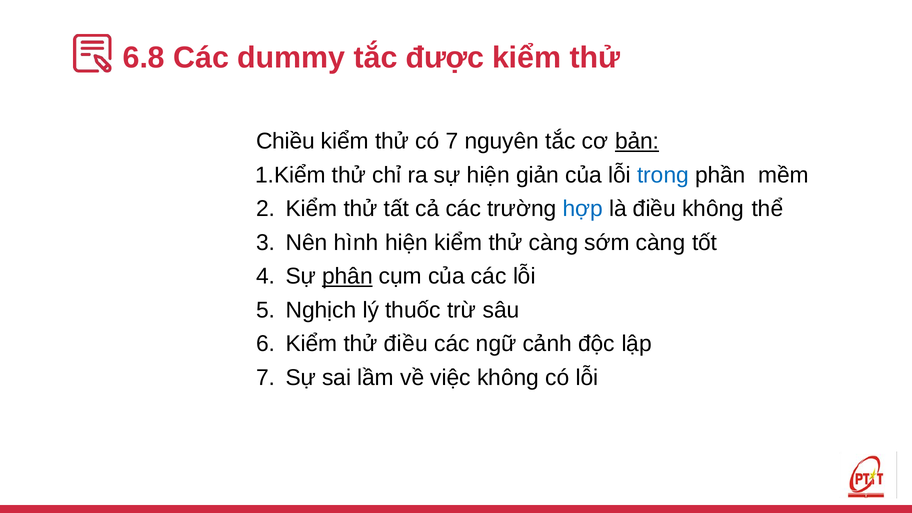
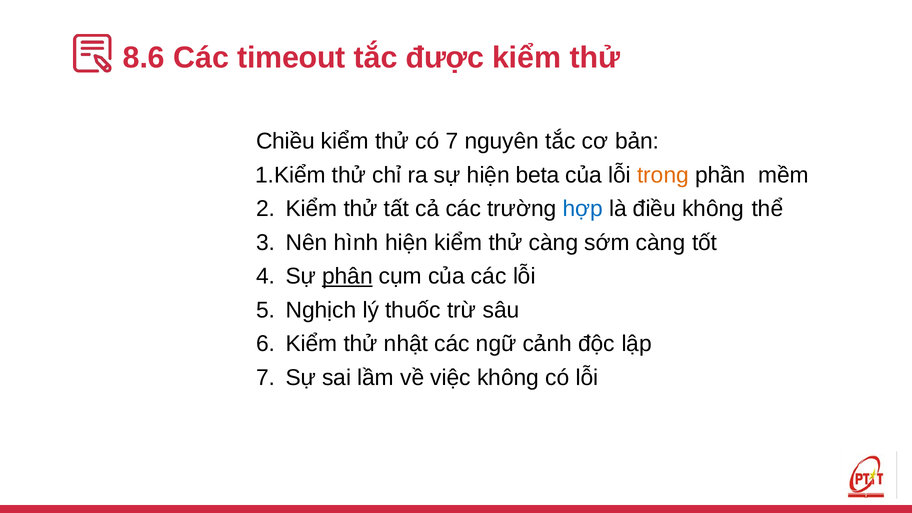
6.8: 6.8 -> 8.6 (144, 58)
dummy: dummy -> timeout (291, 58)
bản underline: present -> none (637, 141)
giản: giản -> beta (538, 175)
trong colour: blue -> orange (663, 175)
thử điều: điều -> nhật (406, 344)
